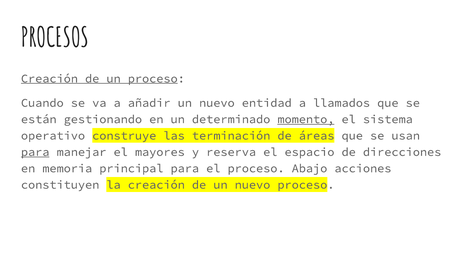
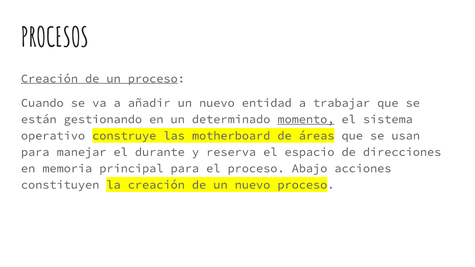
llamados: llamados -> trabajar (342, 103)
terminación: terminación -> motherboard (231, 136)
para underline: present -> none (35, 152)
mayores: mayores -> durante (160, 152)
